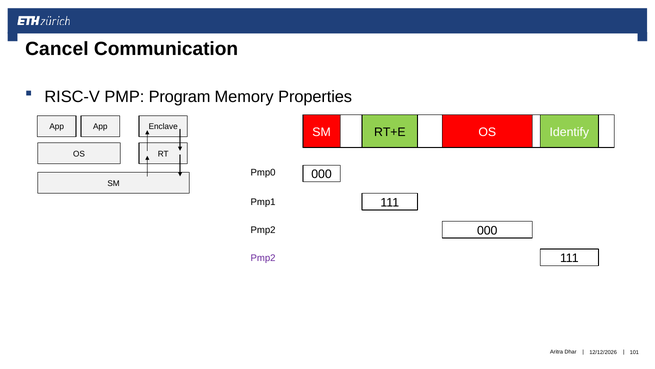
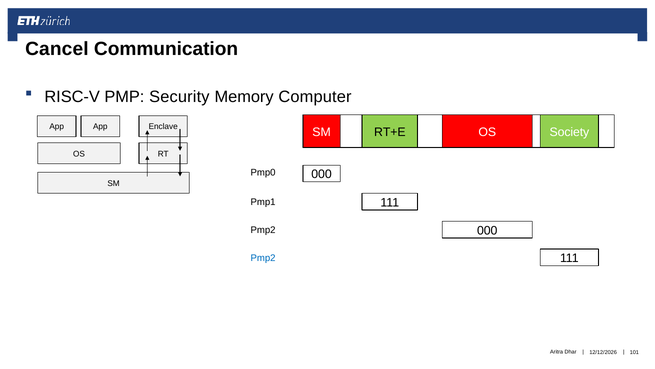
Program: Program -> Security (179, 97)
Properties: Properties -> Computer (315, 97)
Identify: Identify -> Society (569, 132)
Pmp2 colour: purple -> blue (263, 258)
